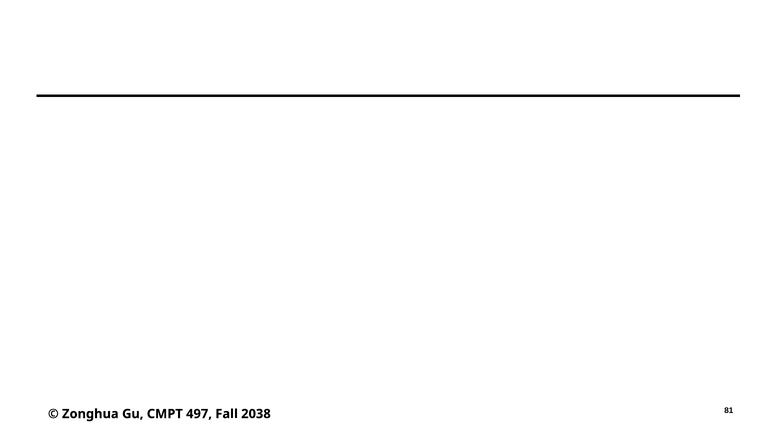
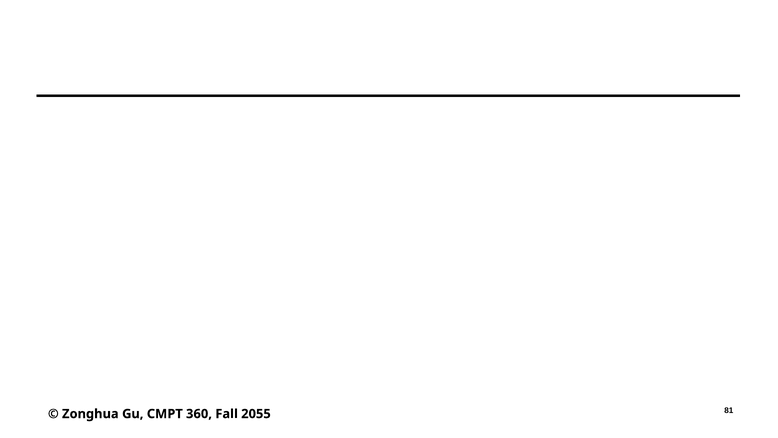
497: 497 -> 360 (199, 414)
2038: 2038 -> 2055 (256, 414)
